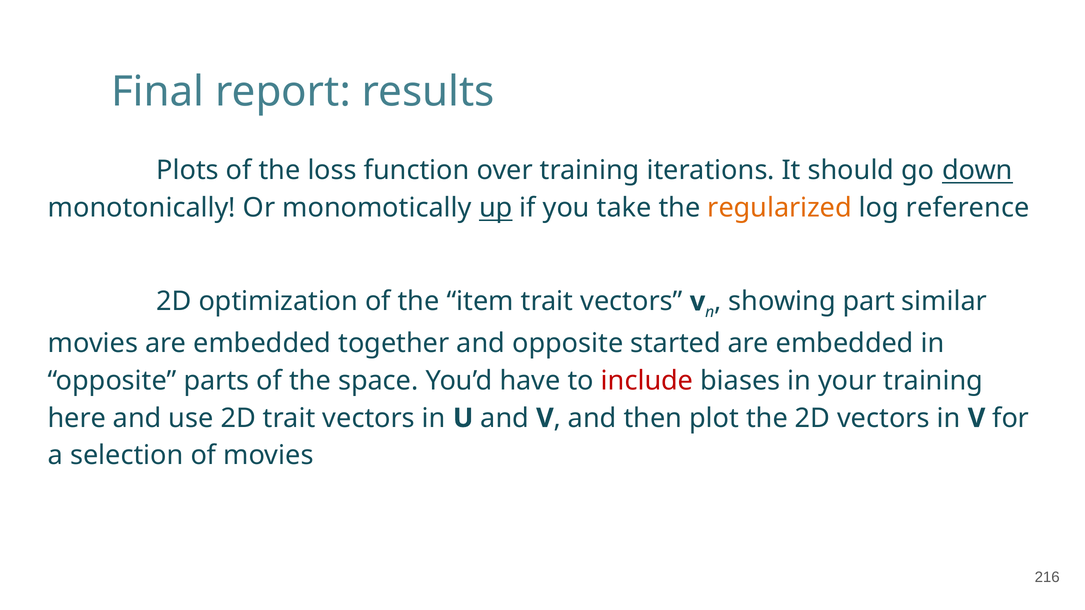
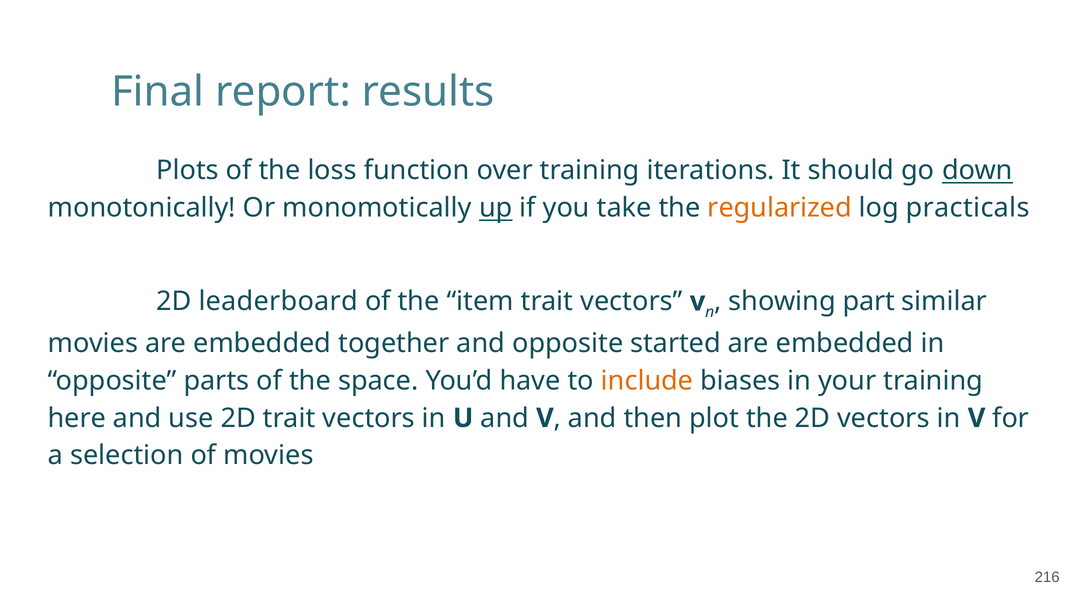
reference: reference -> practicals (968, 208)
optimization: optimization -> leaderboard (278, 302)
include colour: red -> orange (647, 381)
